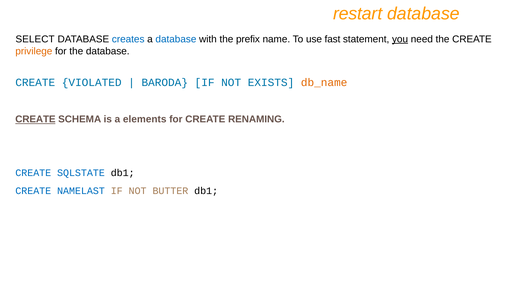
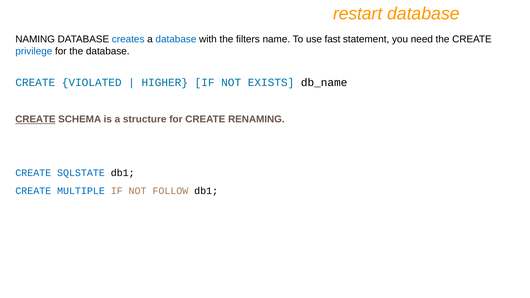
SELECT: SELECT -> NAMING (35, 39)
prefix: prefix -> filters (248, 39)
you underline: present -> none (400, 39)
privilege colour: orange -> blue (34, 51)
BARODA: BARODA -> HIGHER (165, 82)
db_name colour: orange -> black (324, 82)
elements: elements -> structure (145, 119)
NAMELAST: NAMELAST -> MULTIPLE (81, 191)
BUTTER: BUTTER -> FOLLOW (170, 191)
